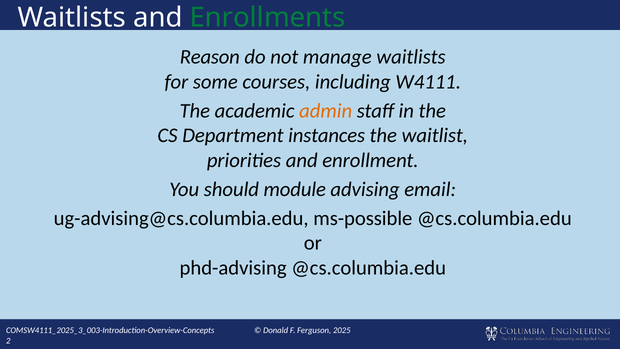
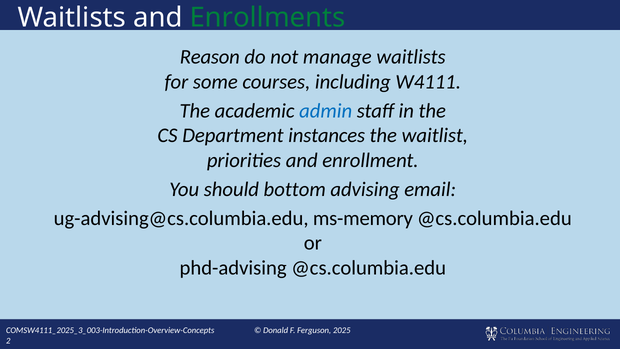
admin colour: orange -> blue (326, 111)
module: module -> bottom (295, 189)
ms-possible: ms-possible -> ms-memory (363, 218)
